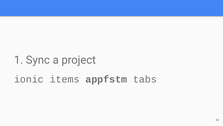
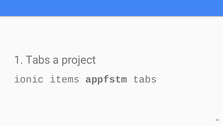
1 Sync: Sync -> Tabs (38, 60)
